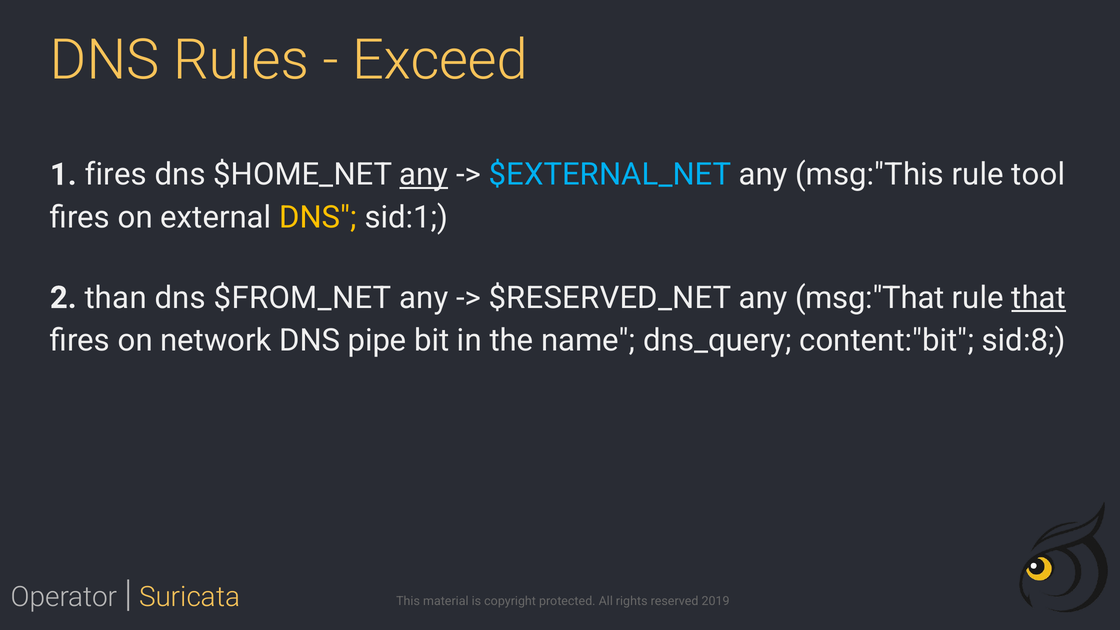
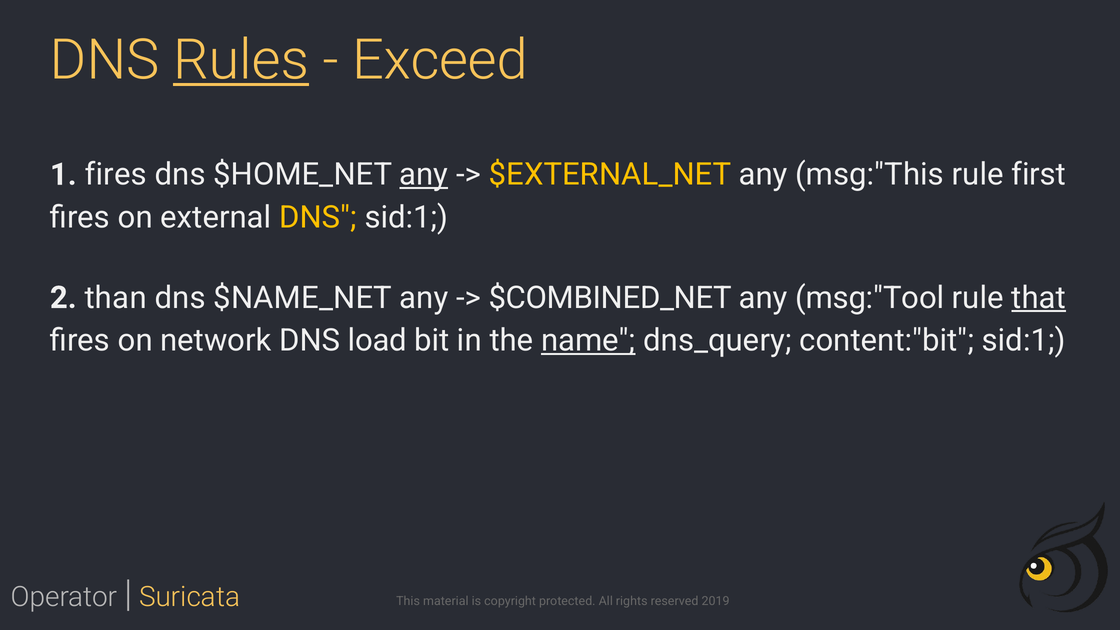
Rules underline: none -> present (241, 60)
$EXTERNAL_NET colour: light blue -> yellow (610, 175)
tool: tool -> first (1039, 175)
$FROM_NET: $FROM_NET -> $NAME_NET (303, 298)
$RESERVED_NET: $RESERVED_NET -> $COMBINED_NET (610, 298)
msg:"That: msg:"That -> msg:"Tool (870, 298)
pipe: pipe -> load (377, 341)
name underline: none -> present (588, 341)
content:"bit sid:8: sid:8 -> sid:1 (1024, 341)
